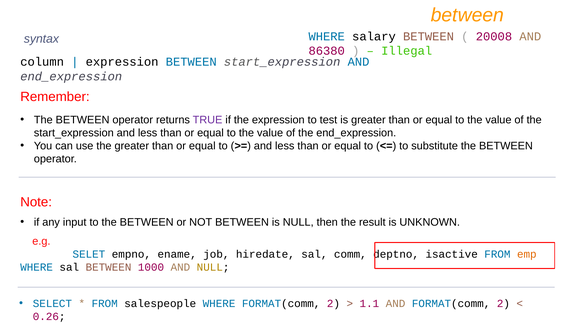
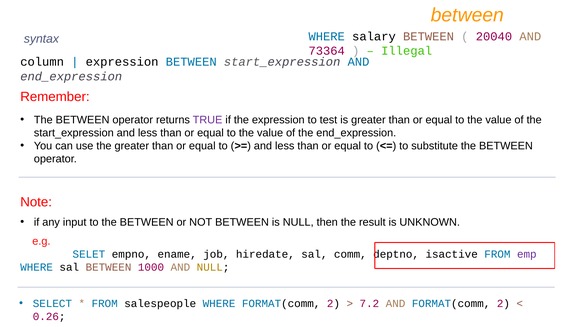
20008: 20008 -> 20040 (494, 36)
86380: 86380 -> 73364 (327, 51)
emp colour: orange -> purple (527, 254)
1.1: 1.1 -> 7.2 (369, 303)
